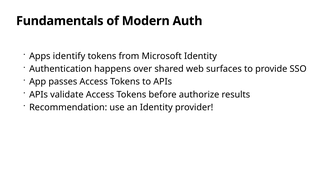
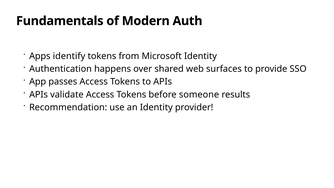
authorize: authorize -> someone (199, 94)
